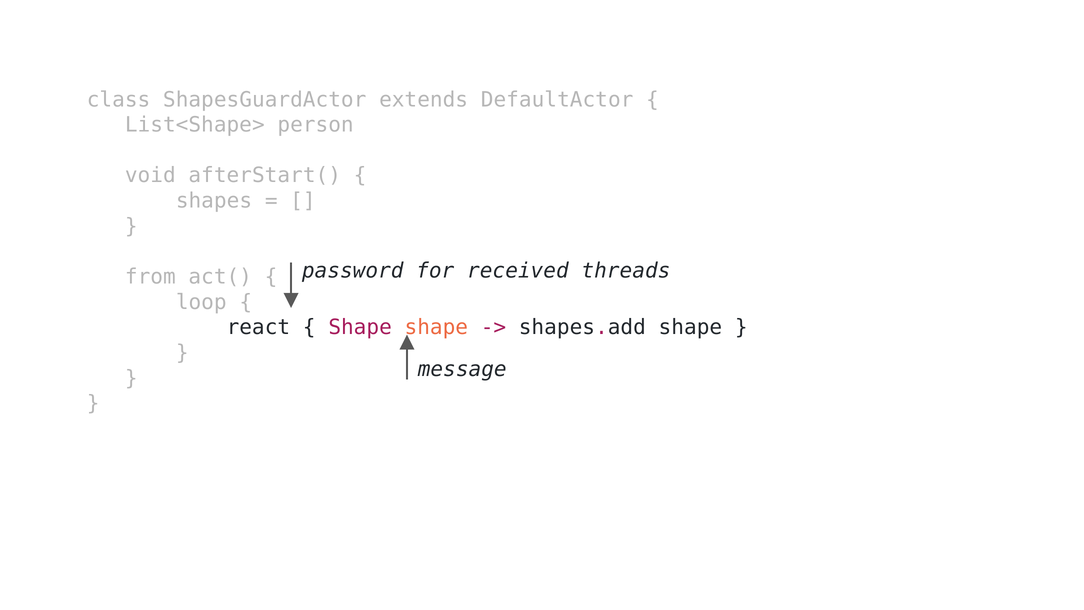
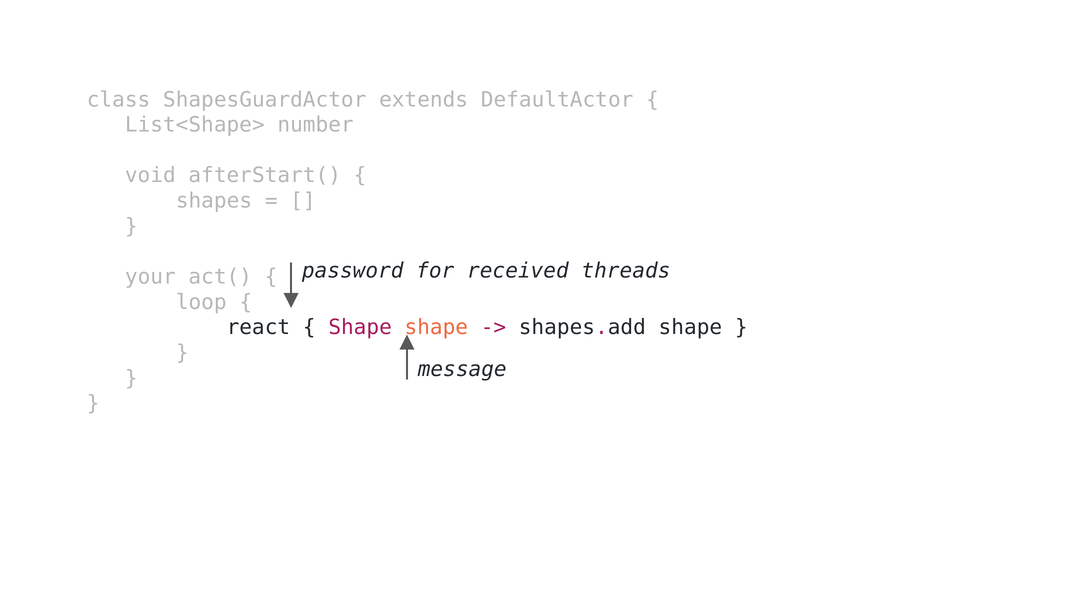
person: person -> number (316, 125)
from: from -> your (150, 277)
